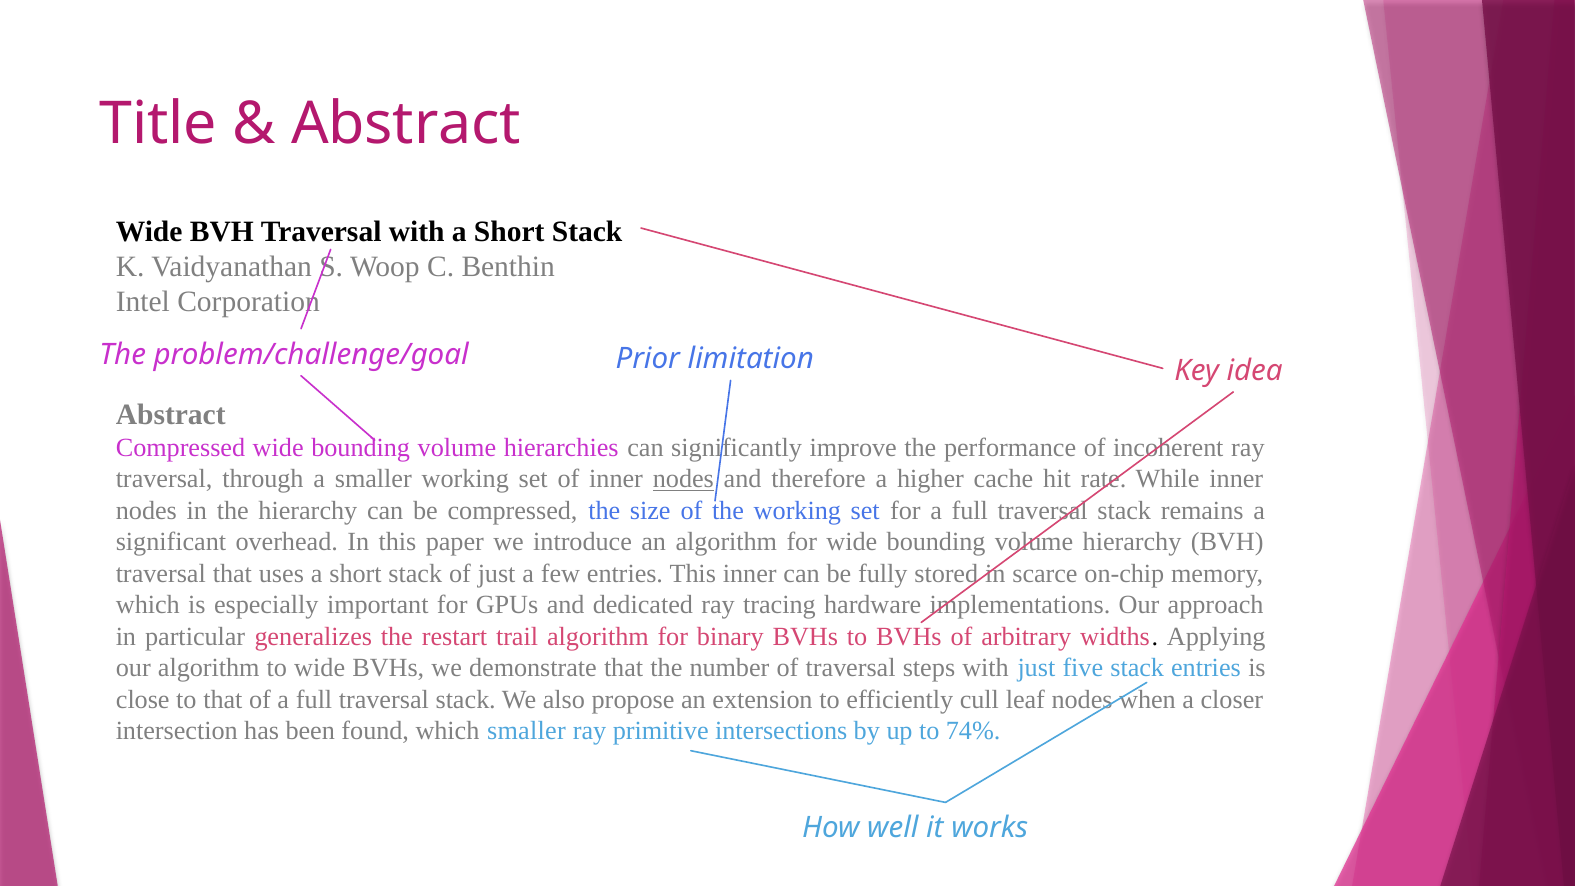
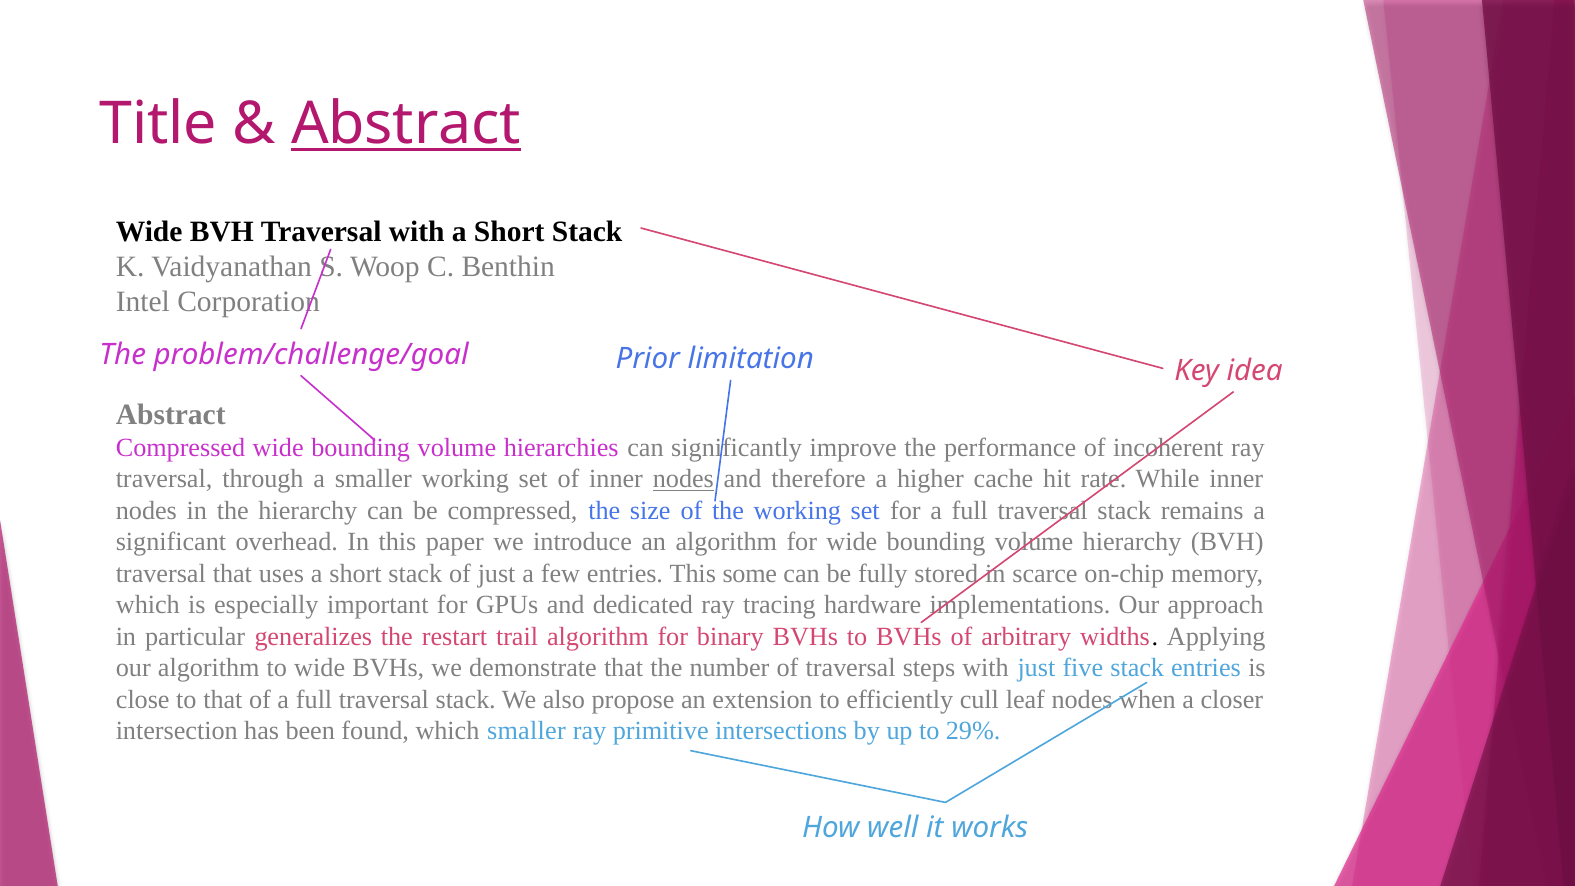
Abstract underline: none -> present (406, 124)
This inner: inner -> some (750, 573)
74%: 74% -> 29% (973, 731)
